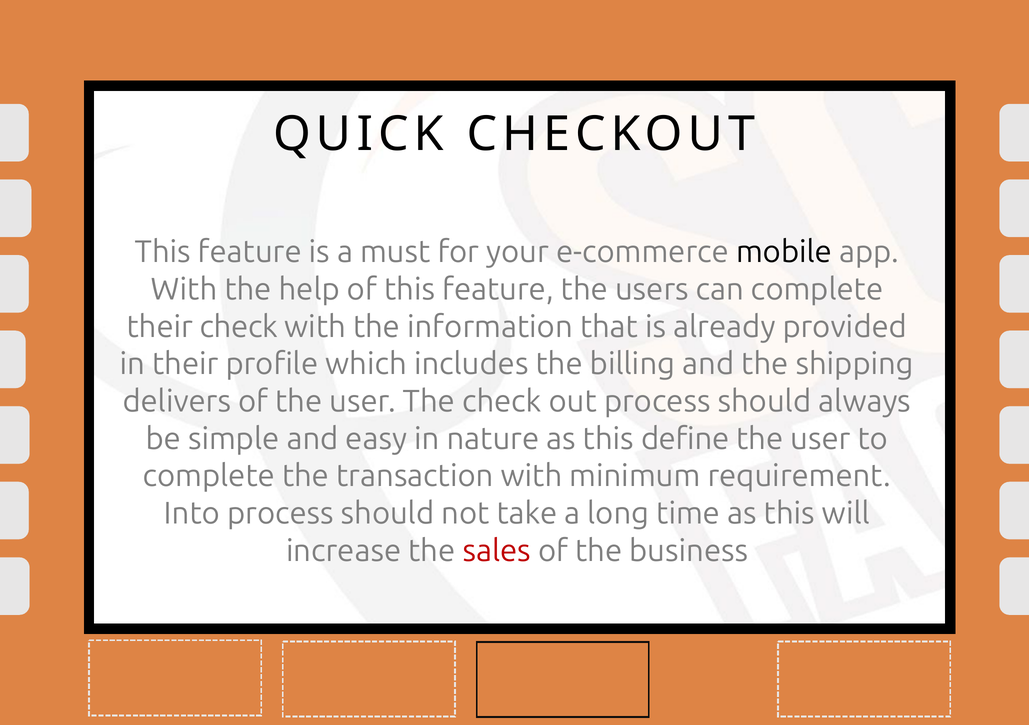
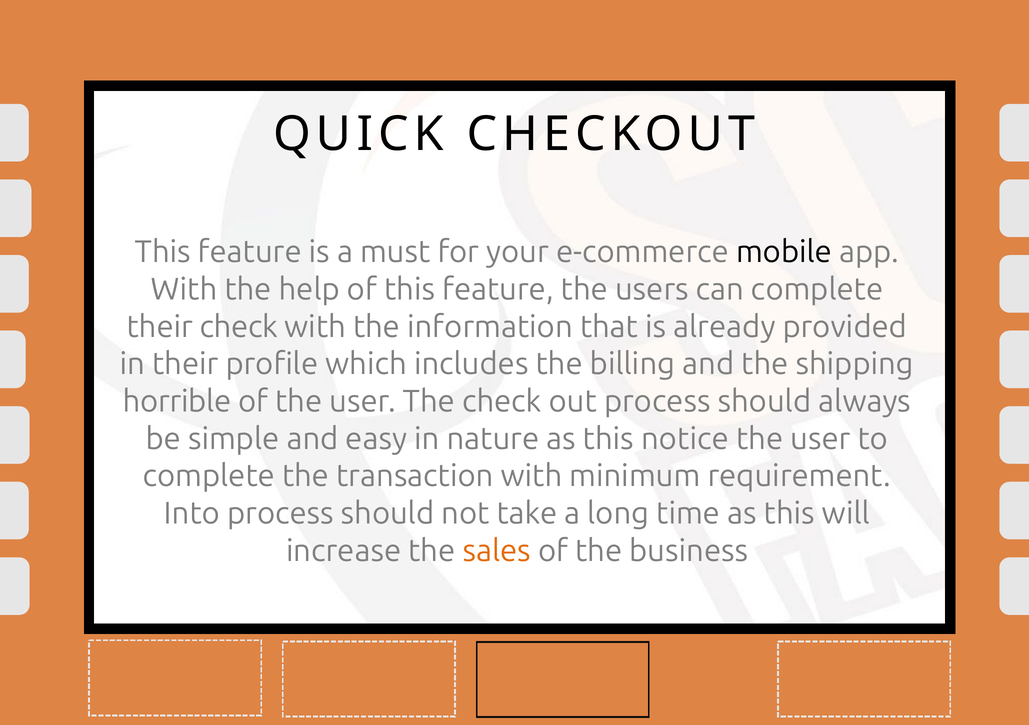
delivers: delivers -> horrible (177, 402)
define: define -> notice (685, 439)
sales colour: red -> orange (497, 551)
